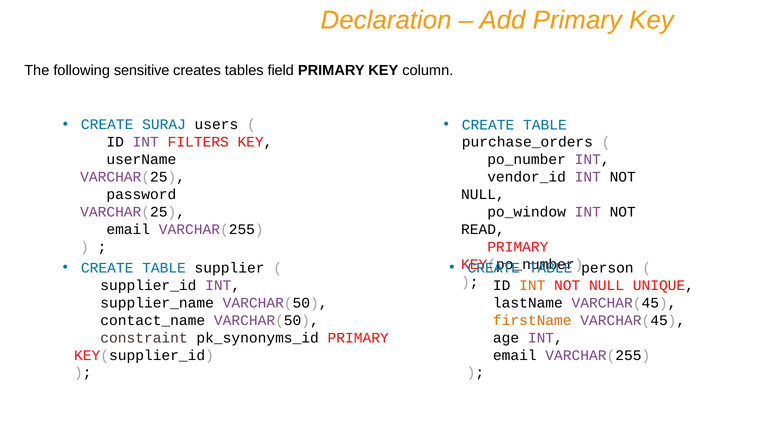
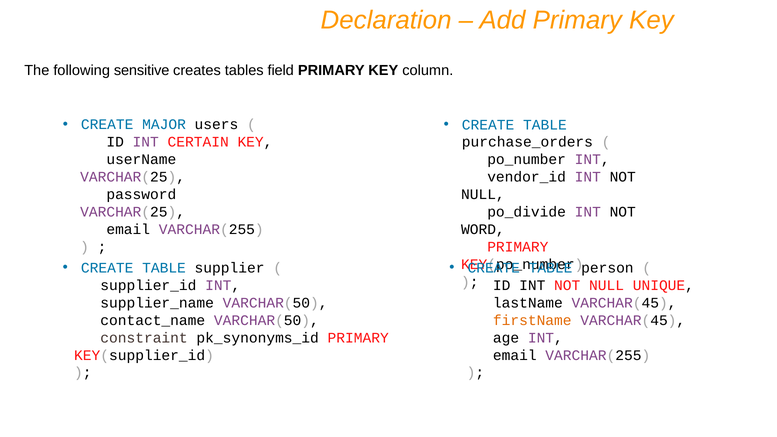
SURAJ: SURAJ -> MAJOR (164, 125)
FILTERS: FILTERS -> CERTAIN (198, 142)
po_window: po_window -> po_divide (527, 212)
READ: READ -> WORD (483, 230)
INT colour: orange -> black (532, 285)
